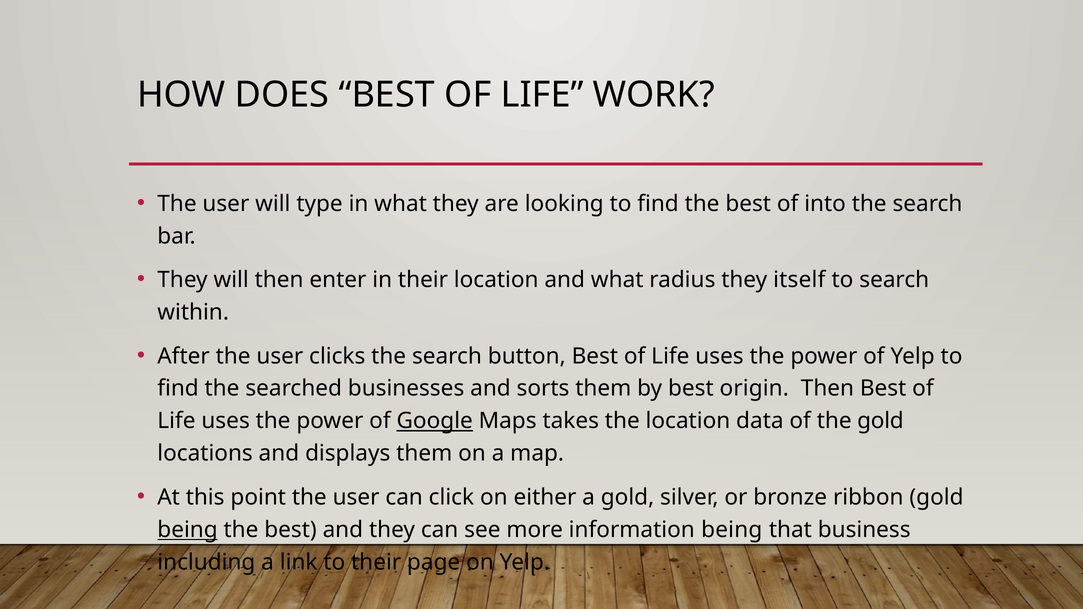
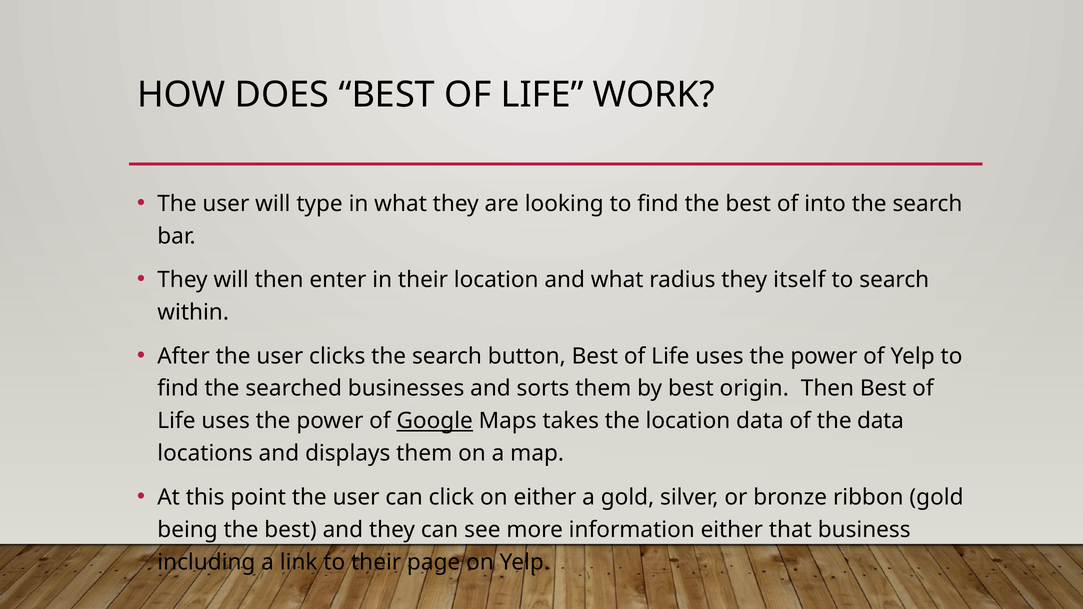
the gold: gold -> data (880, 421)
being underline: present -> none (188, 530)
information being: being -> either (732, 530)
